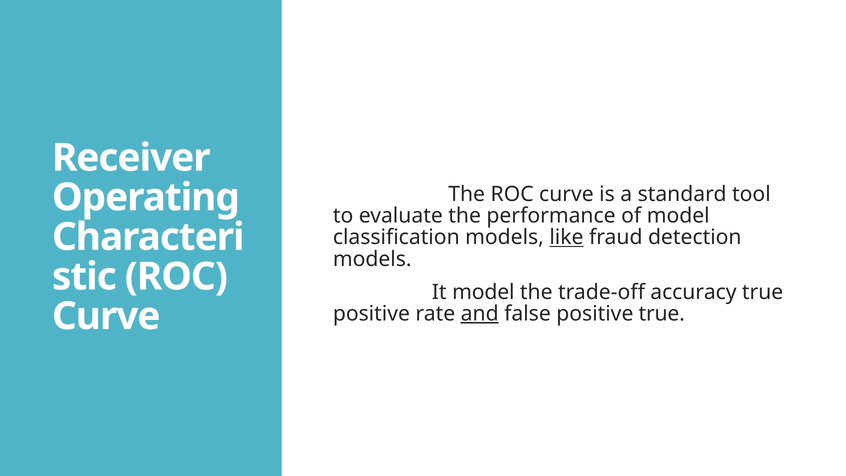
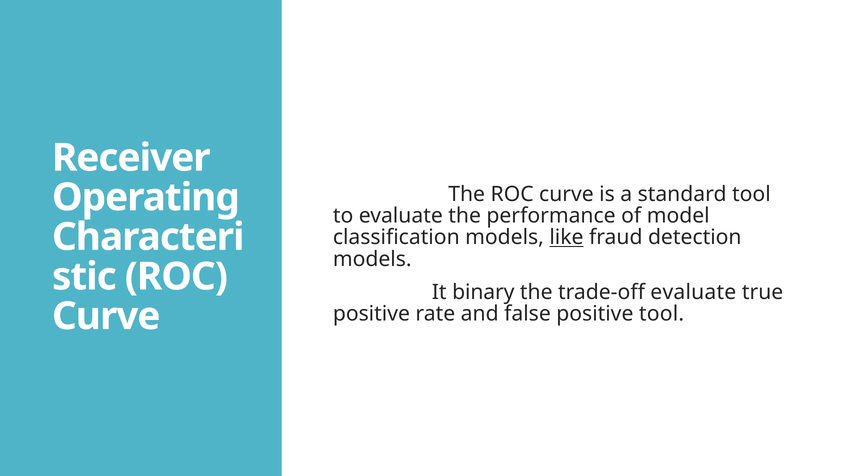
It model: model -> binary (483, 292)
trade-off accuracy: accuracy -> evaluate (693, 292)
and underline: present -> none (480, 314)
positive true: true -> tool (662, 314)
